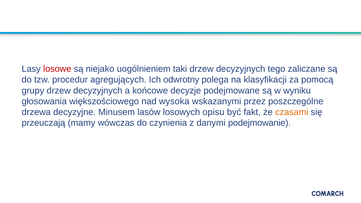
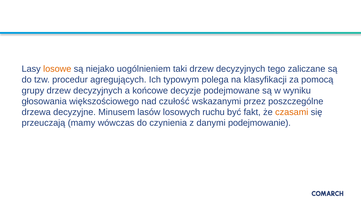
losowe colour: red -> orange (57, 69)
odwrotny: odwrotny -> typowym (181, 80)
wysoka: wysoka -> czułość (174, 101)
opisu: opisu -> ruchu (214, 112)
